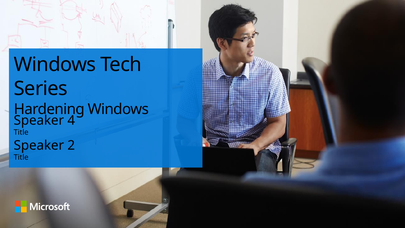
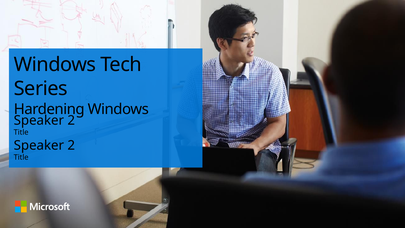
4: 4 -> 2 (71, 120)
